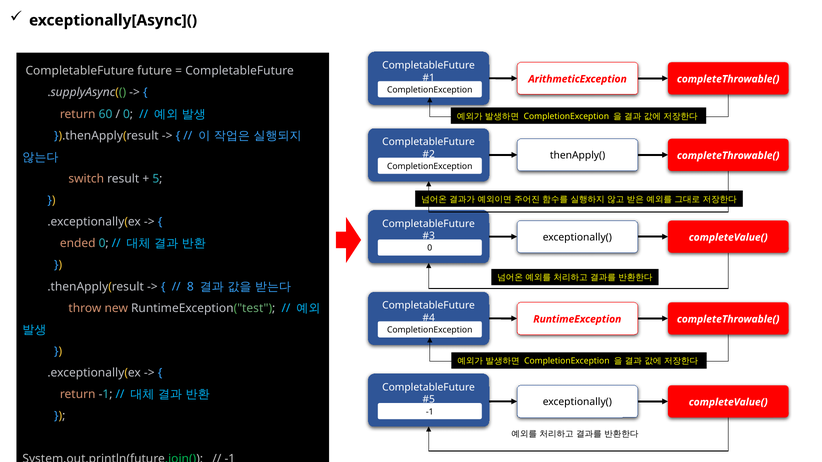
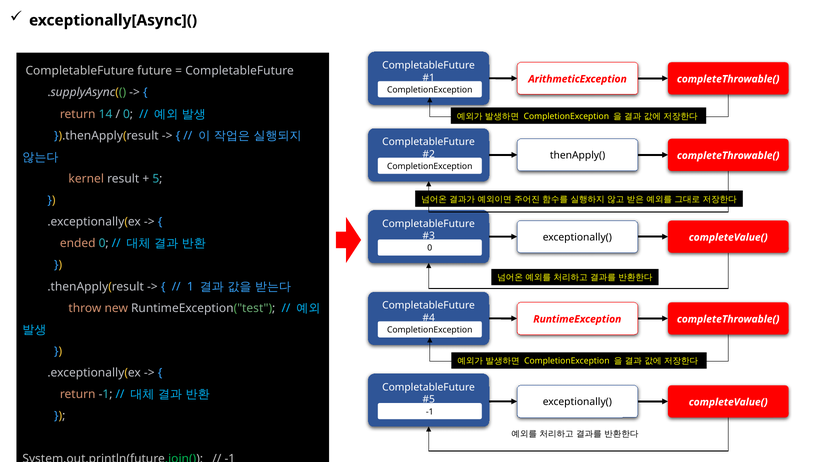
60: 60 -> 14 (106, 114)
switch: switch -> kernel (86, 179)
8: 8 -> 1 (190, 287)
